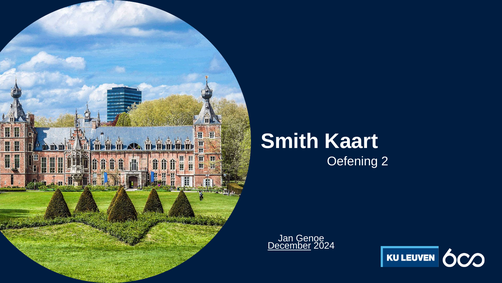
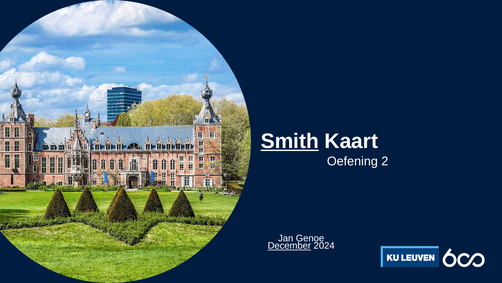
Smith underline: none -> present (290, 141)
